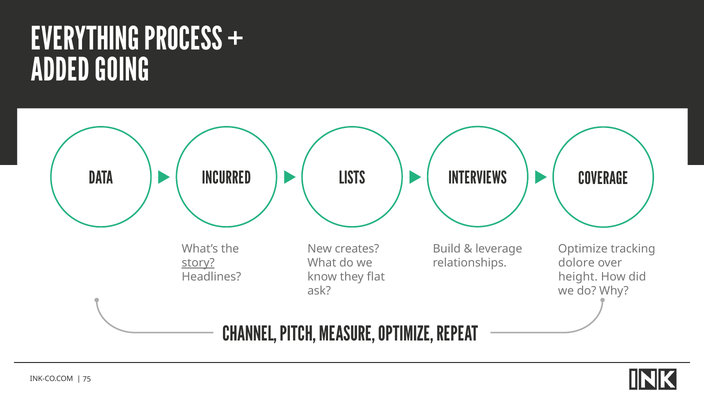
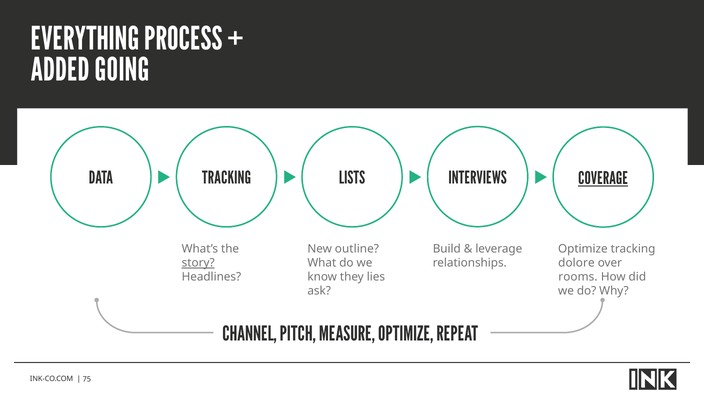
DATA INCURRED: INCURRED -> TRACKING (226, 178)
COVERAGE underline: none -> present (603, 178)
creates: creates -> outline (357, 249)
flat: flat -> lies (376, 277)
height: height -> rooms (578, 277)
